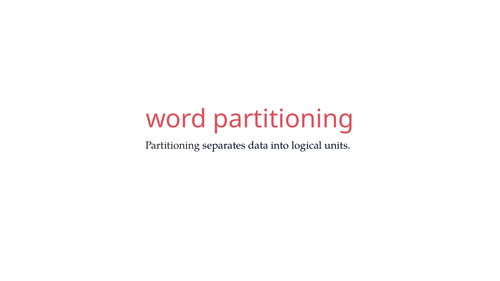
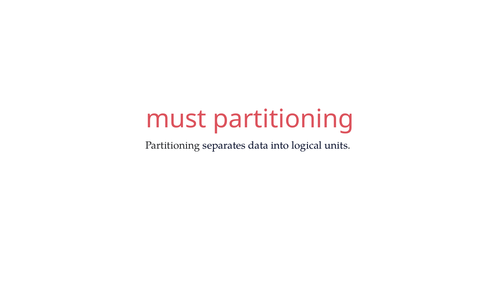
word: word -> must (176, 119)
